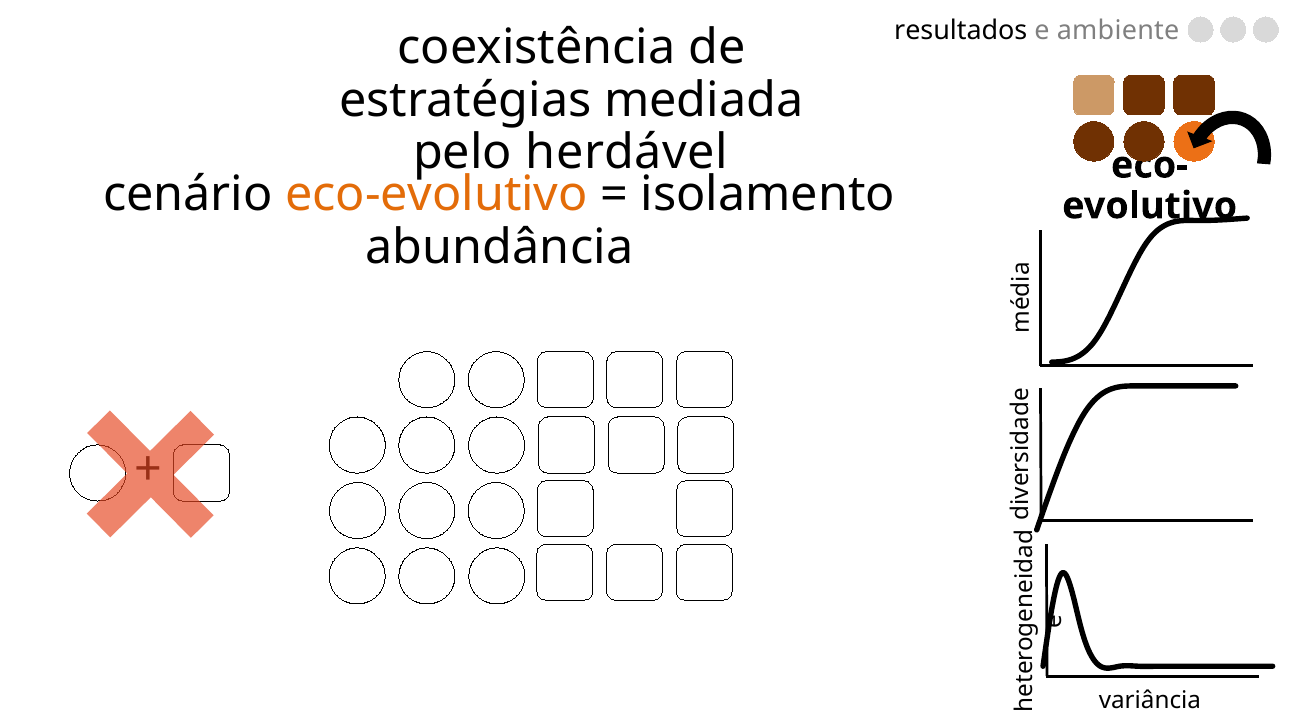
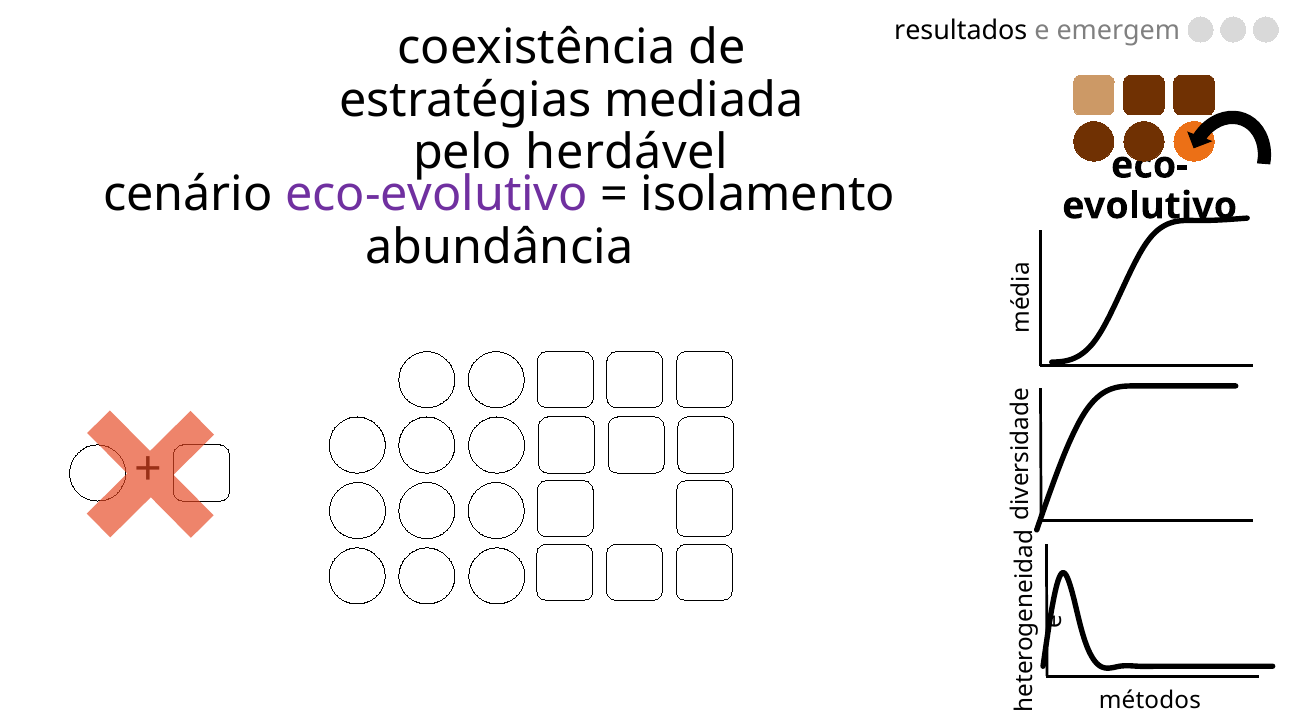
ambiente: ambiente -> emergem (1118, 30)
eco-evolutivo colour: orange -> purple (437, 195)
variância: variância -> métodos (1150, 701)
